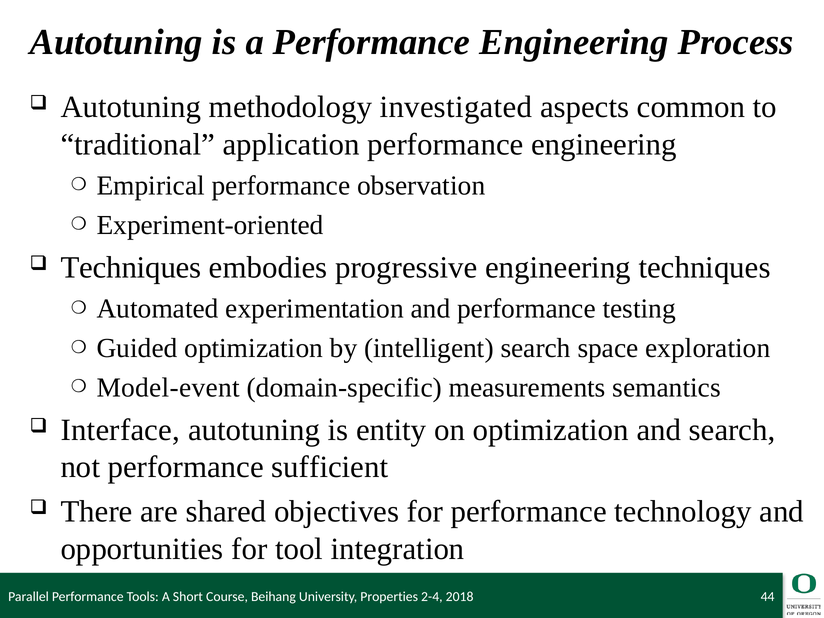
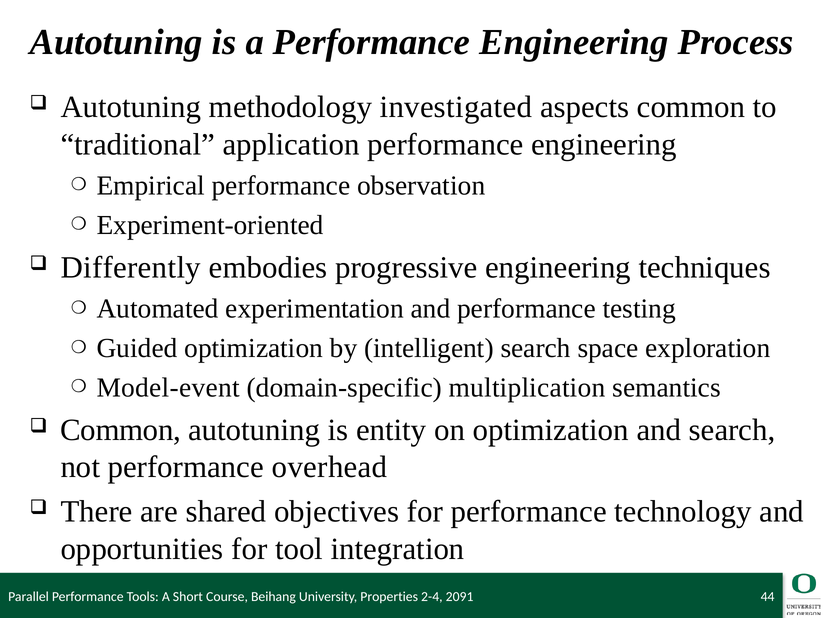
Techniques: Techniques -> Differently (131, 268)
measurements: measurements -> multiplication (527, 388)
Interface: Interface -> Common (121, 430)
sufficient: sufficient -> overhead (330, 467)
2018: 2018 -> 2091 (460, 597)
